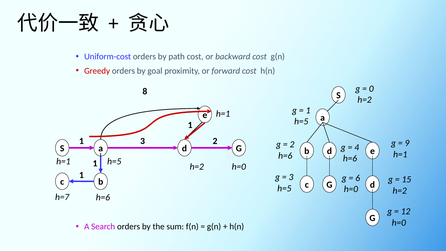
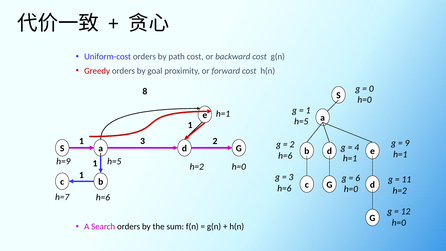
h=2: h=2 -> h=0 (365, 100)
h=6: h=6 -> h=1 (350, 158)
h=1: h=1 -> h=9 (63, 161)
15: 15 -> 11 (406, 179)
h=5: h=5 -> h=6 (284, 188)
